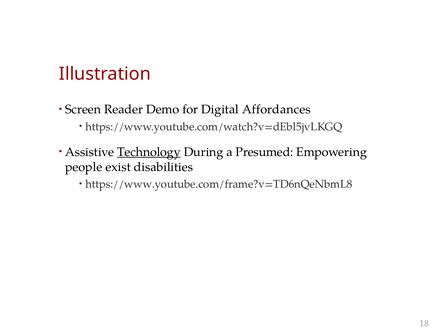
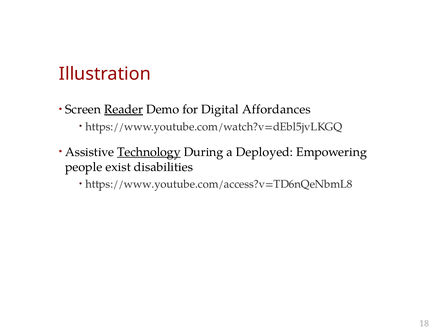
Reader underline: none -> present (124, 110)
Presumed: Presumed -> Deployed (264, 152)
https://www.youtube.com/frame?v=TD6nQeNbmL8: https://www.youtube.com/frame?v=TD6nQeNbmL8 -> https://www.youtube.com/access?v=TD6nQeNbmL8 (219, 184)
